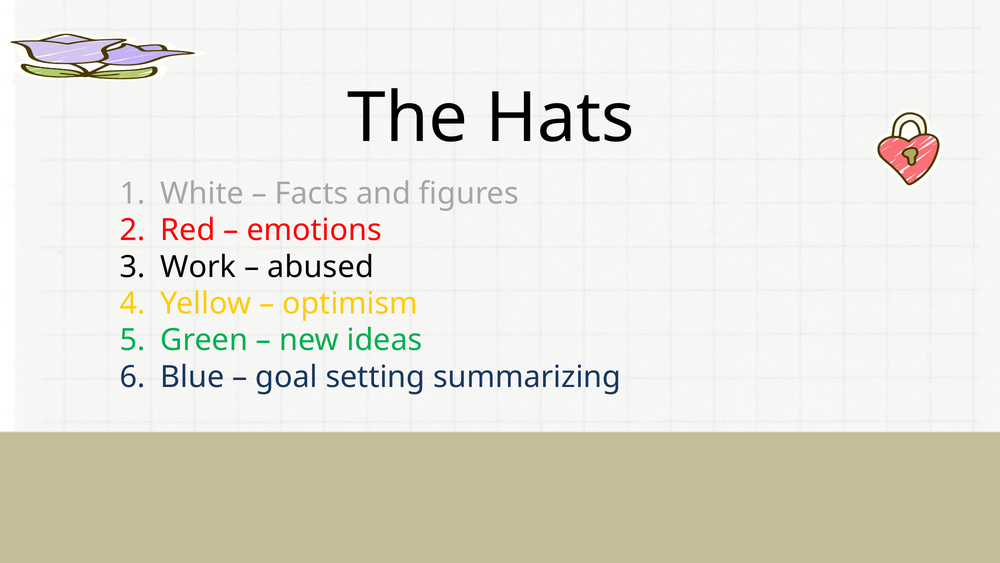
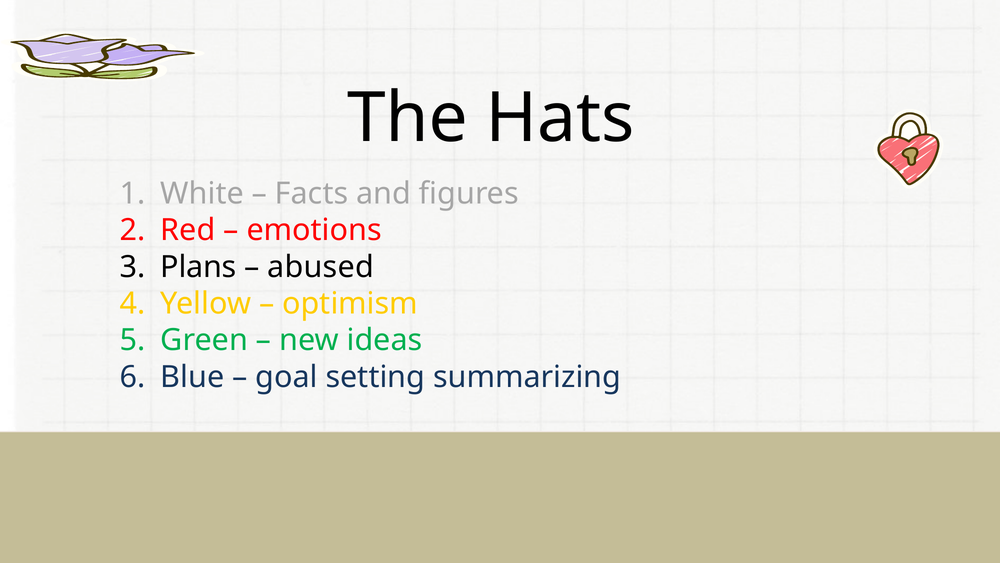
Work: Work -> Plans (198, 267)
